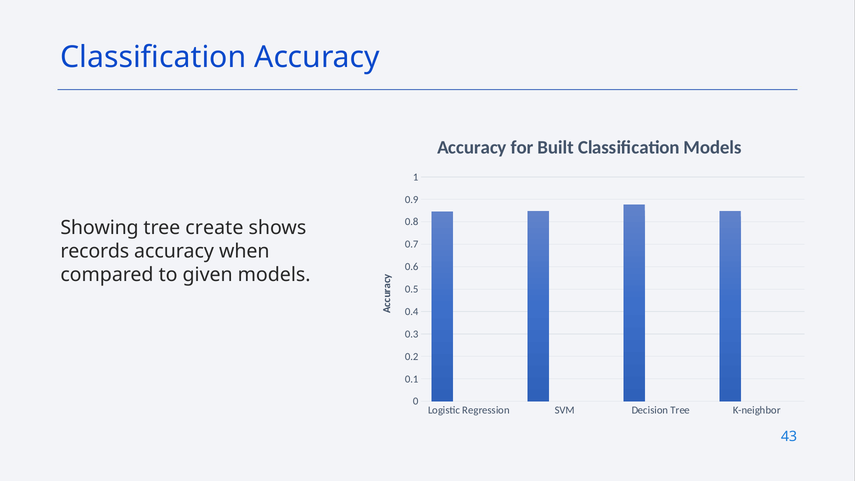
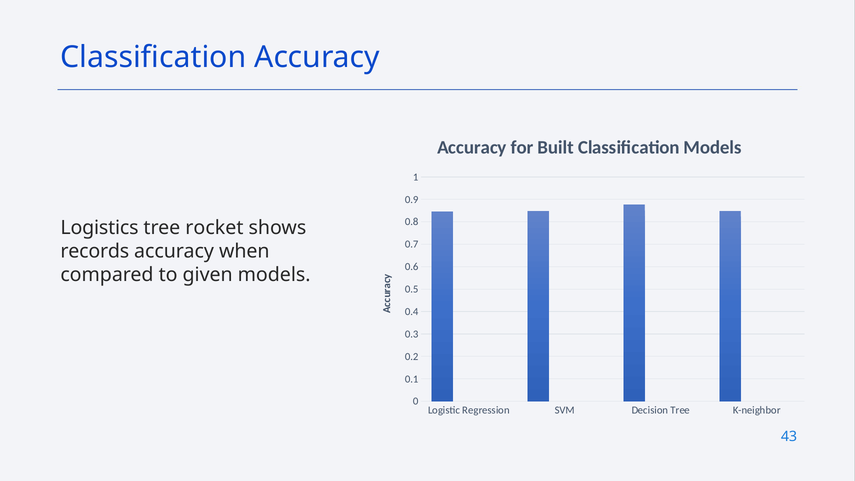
Showing: Showing -> Logistics (99, 228)
create: create -> rocket (214, 228)
